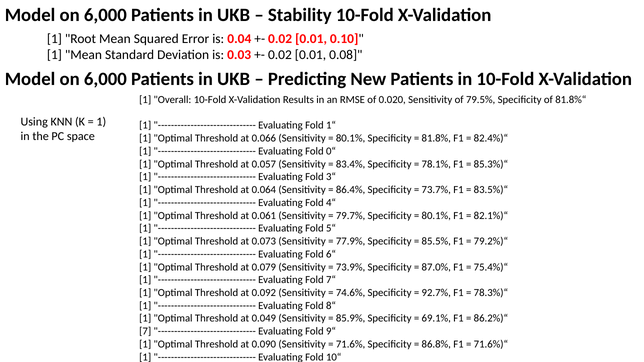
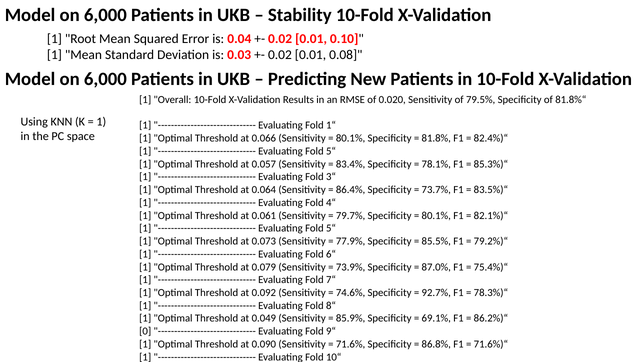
0“: 0“ -> 5“ (331, 151)
7: 7 -> 0 (145, 332)
